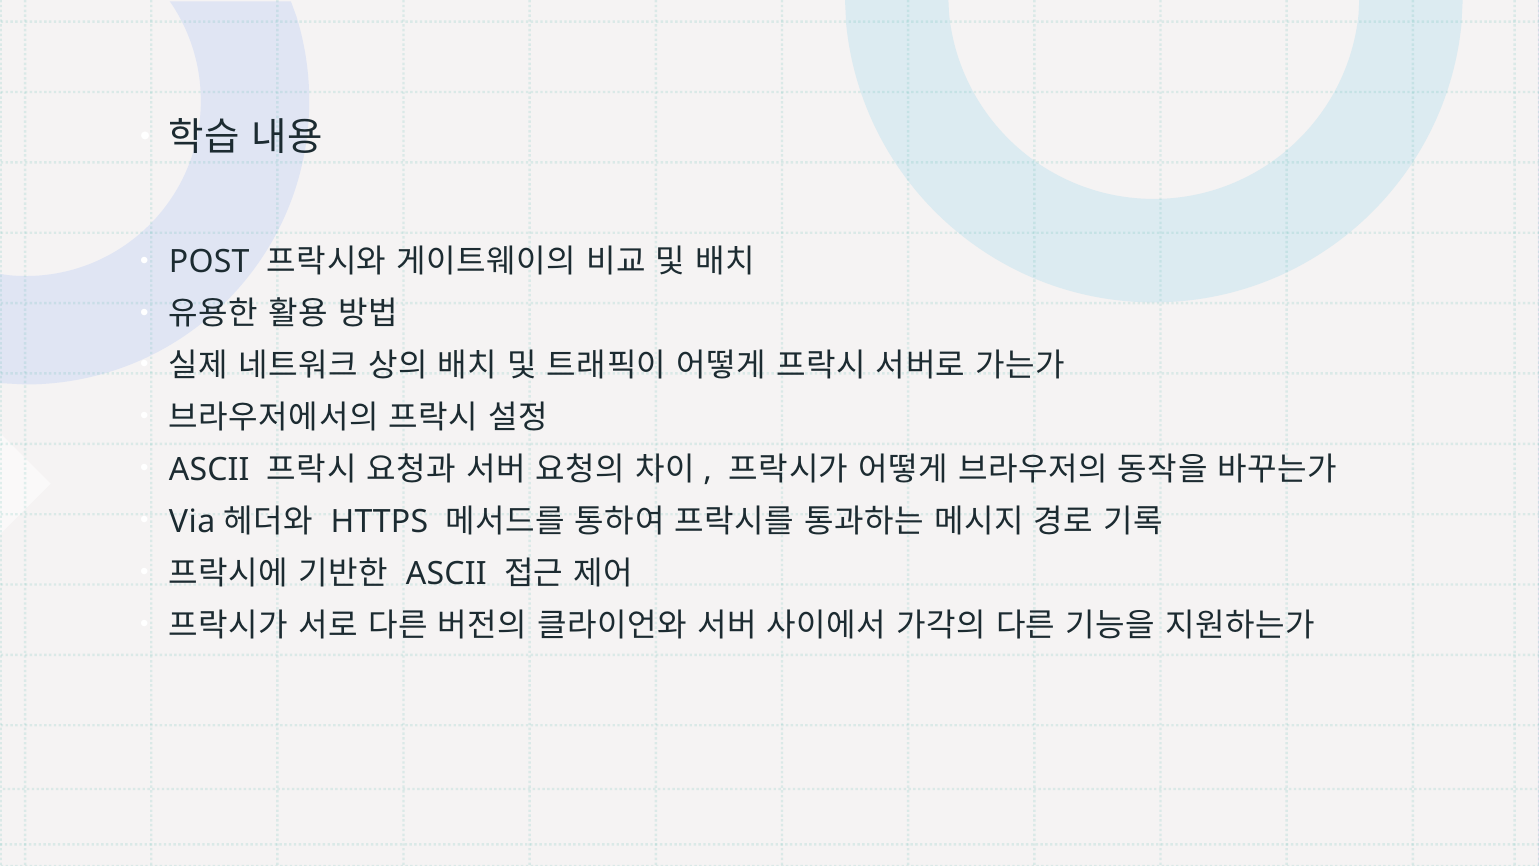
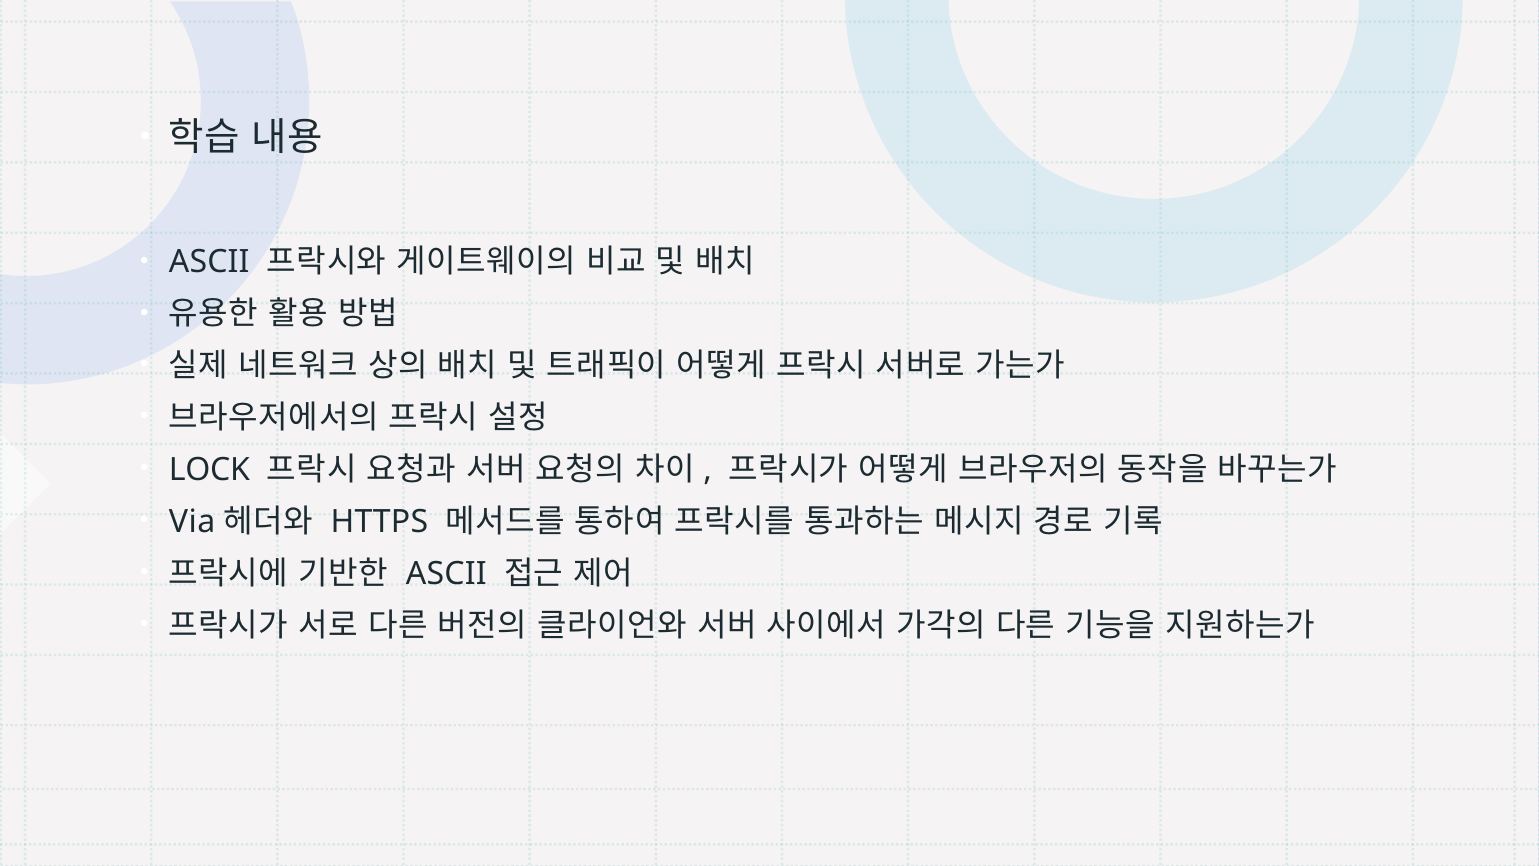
POST: POST -> ASCII (209, 262)
ASCII: ASCII -> LOCK (209, 470)
